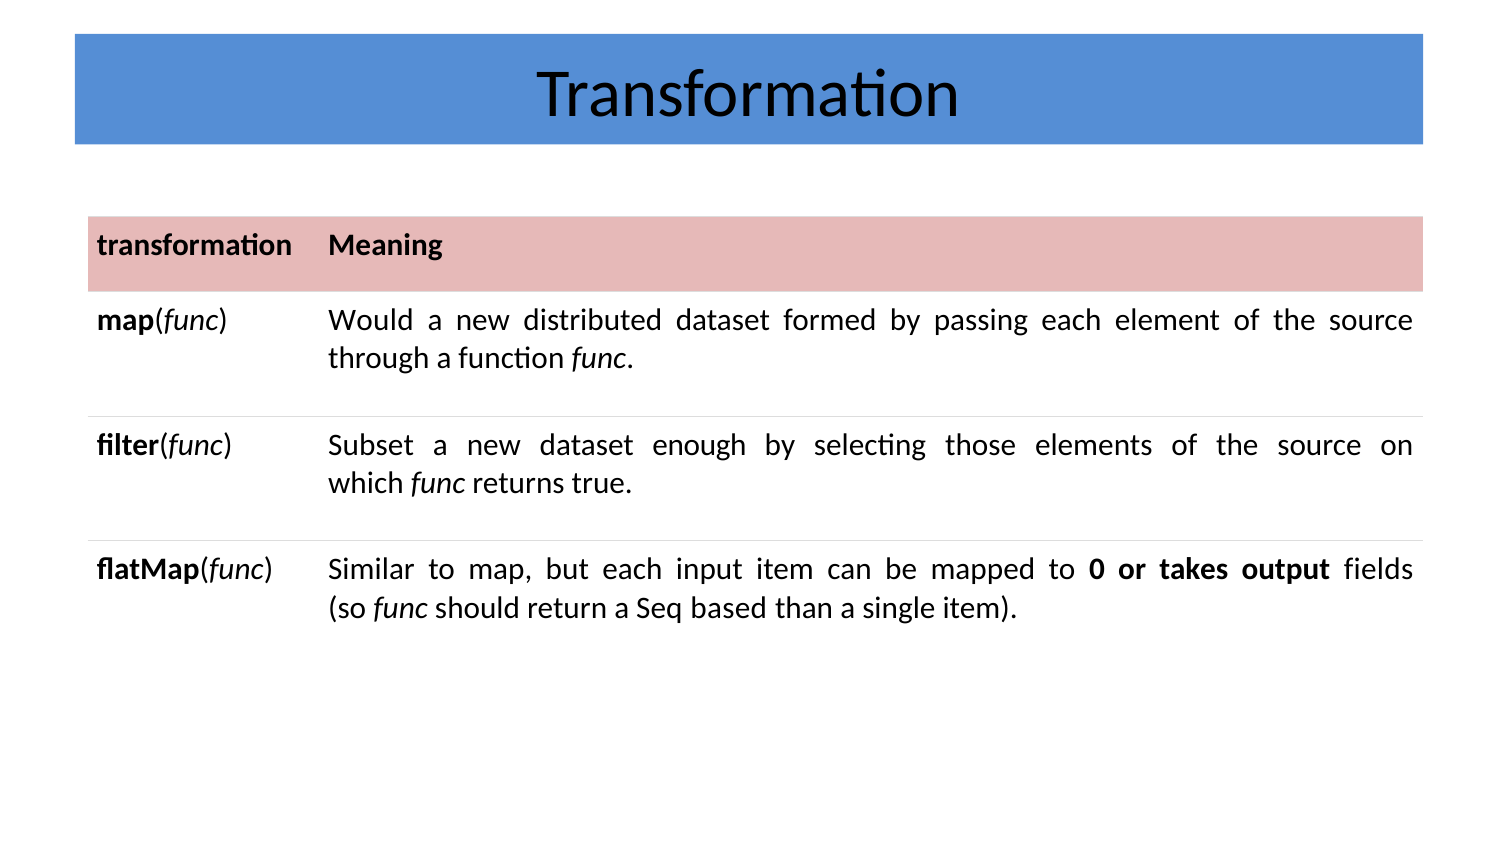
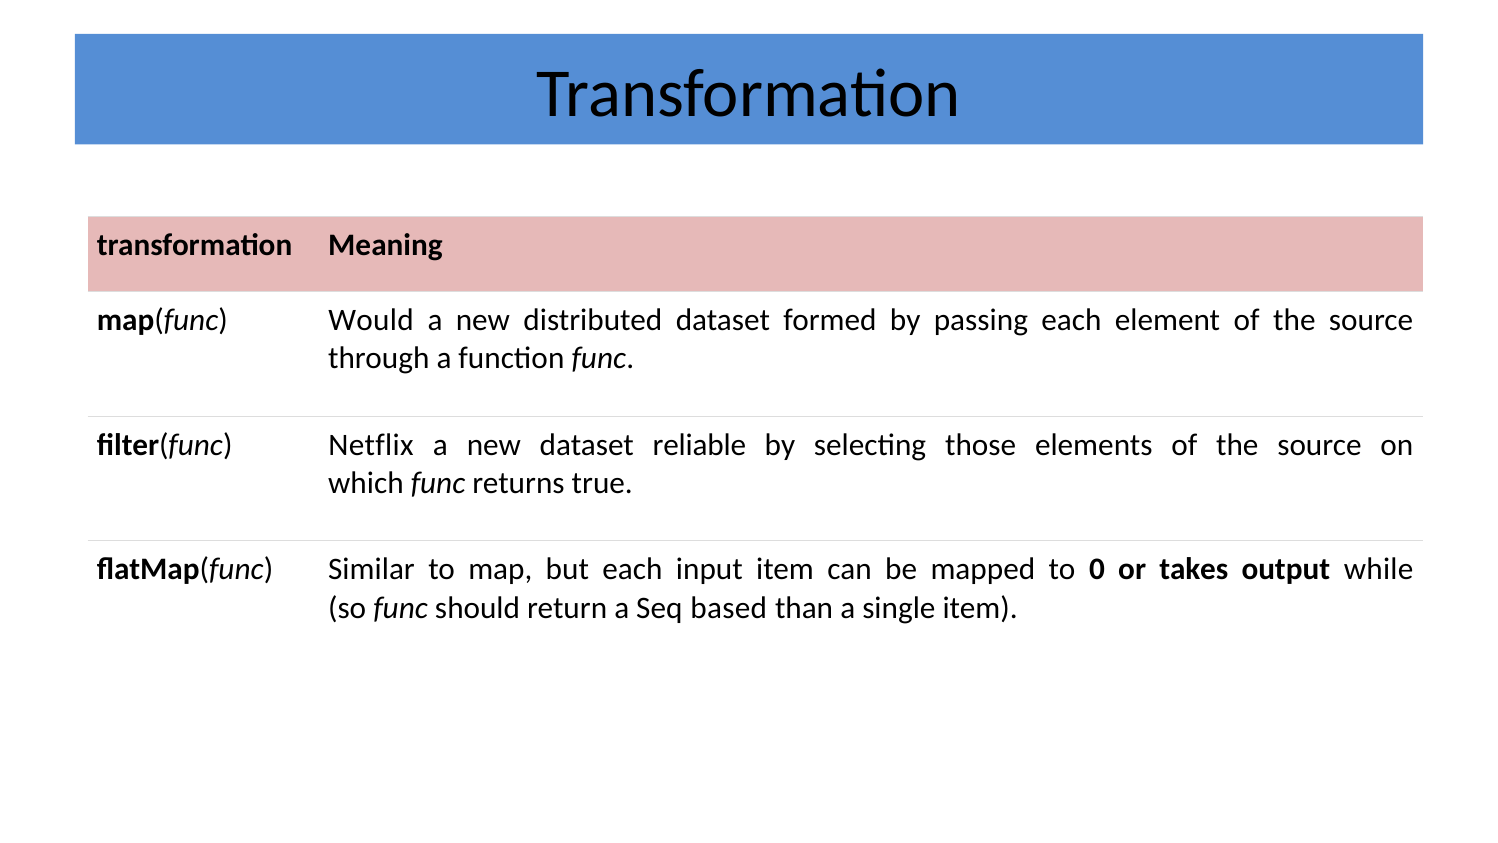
Subset: Subset -> Netflix (371, 445)
enough: enough -> reliable (699, 445)
fields: fields -> while (1379, 569)
